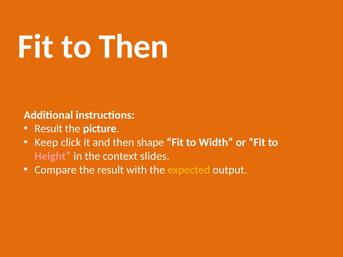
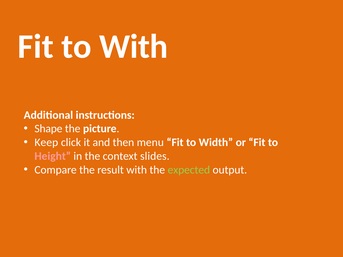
to Then: Then -> With (134, 47)
Result: Result -> Shape (48, 129)
shape: shape -> menu (150, 143)
expected colour: yellow -> light green (189, 170)
